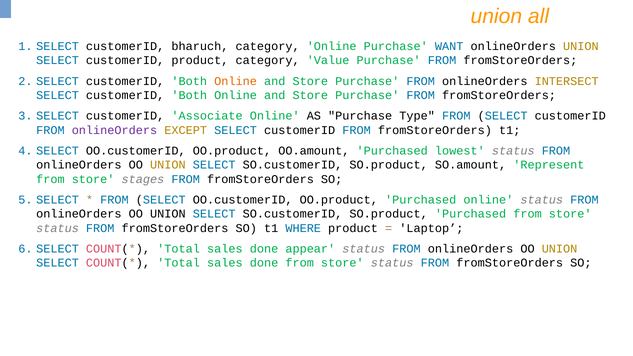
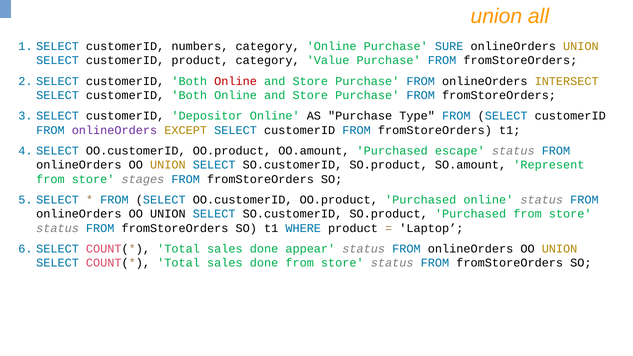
bharuch: bharuch -> numbers (200, 46)
WANT: WANT -> SURE (449, 46)
Online colour: orange -> red (236, 81)
Associate: Associate -> Depositor (207, 116)
lowest: lowest -> escape (460, 151)
